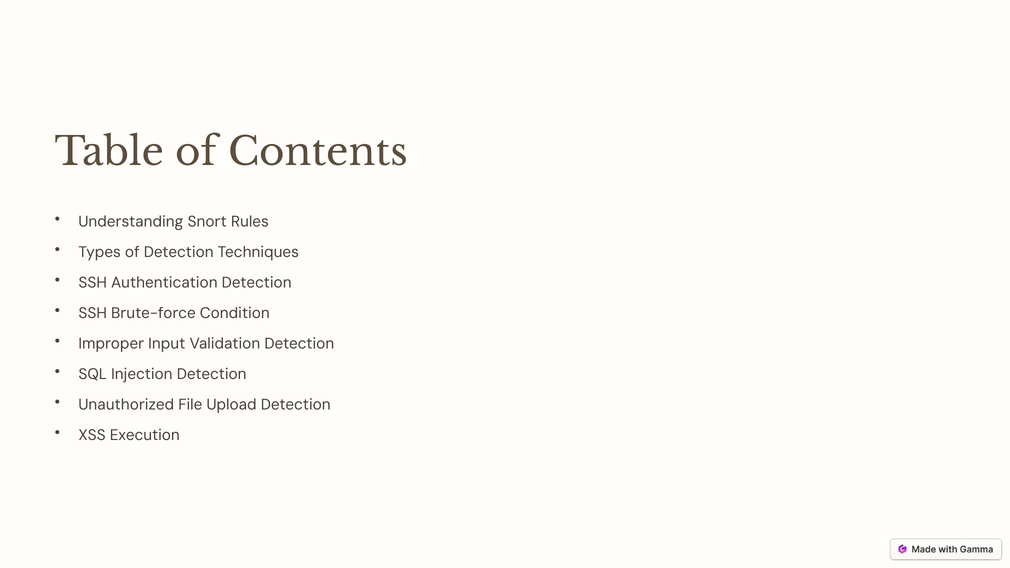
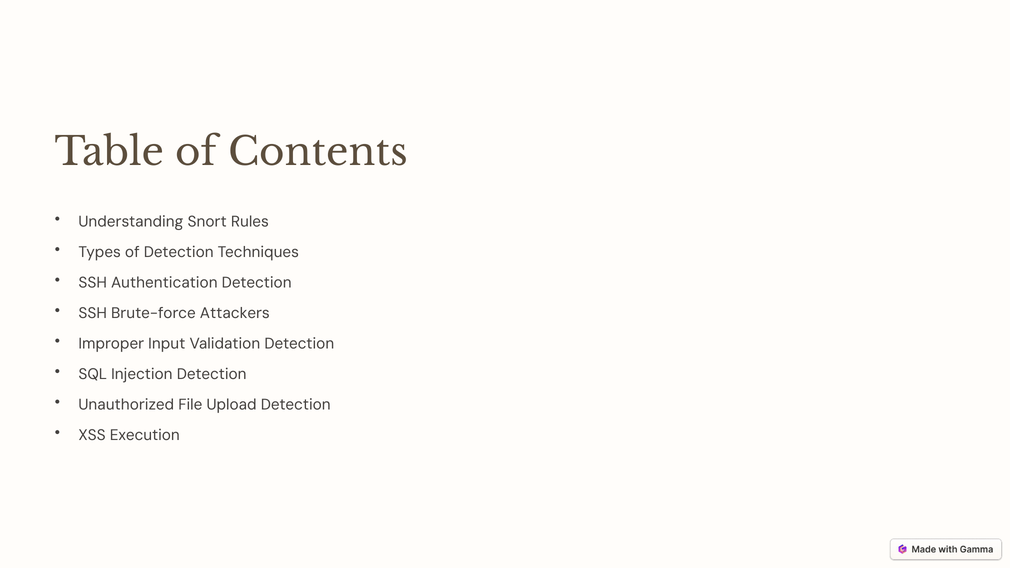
Condition: Condition -> Attackers (235, 313)
